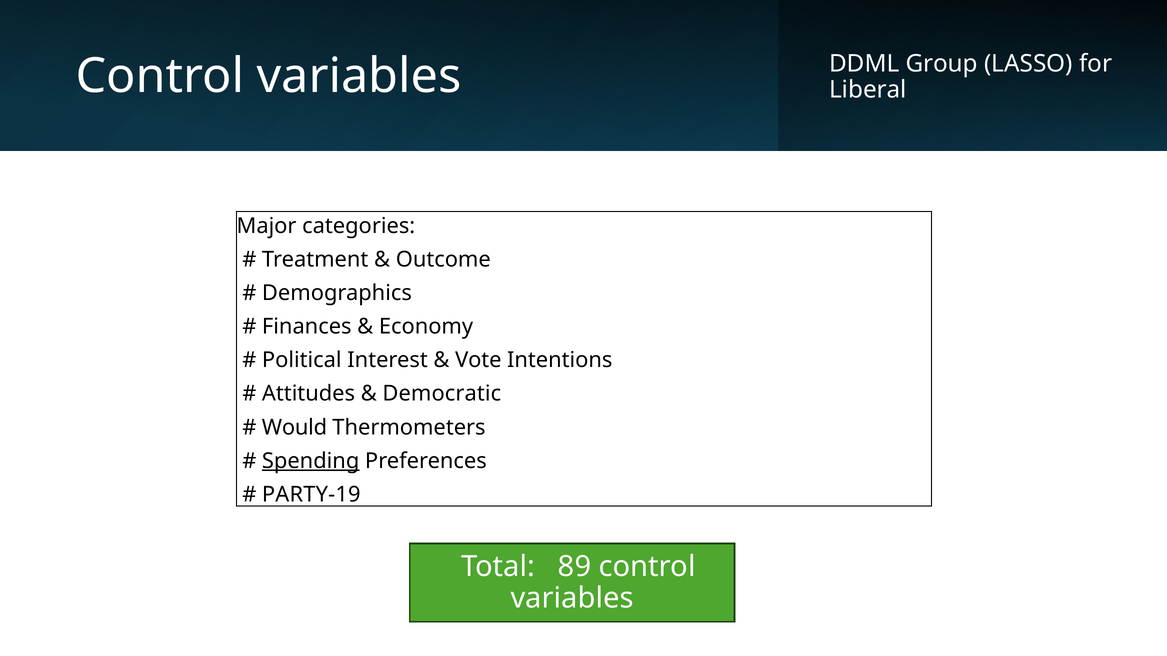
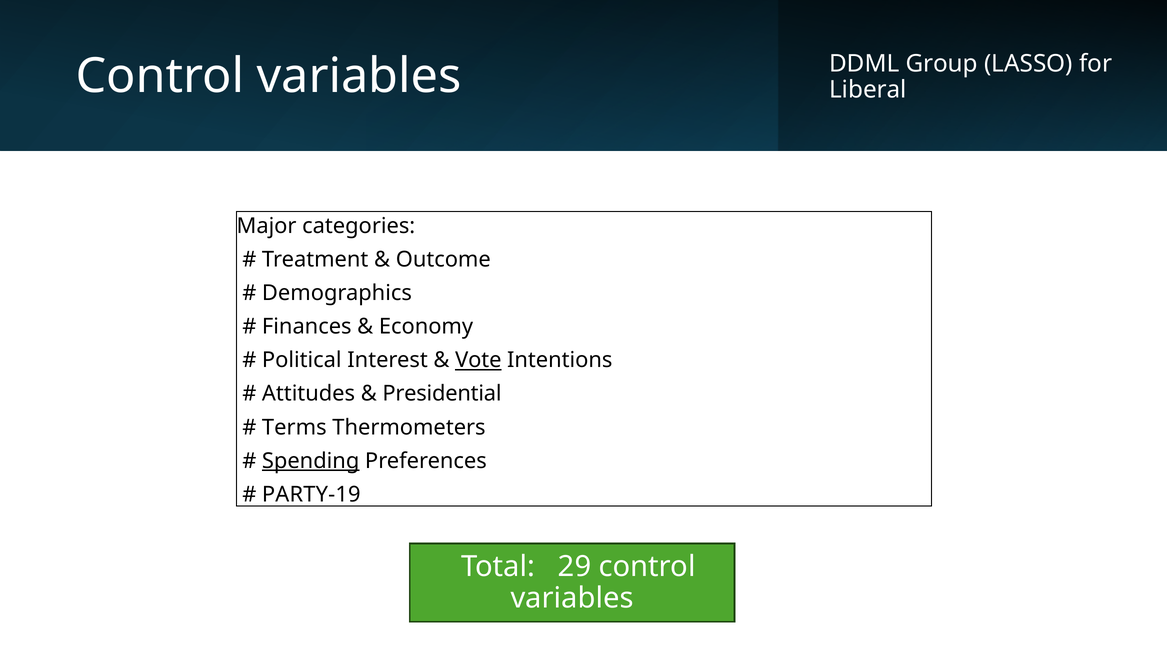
Vote underline: none -> present (478, 360)
Democratic: Democratic -> Presidential (442, 394)
Would: Would -> Terms (294, 428)
89: 89 -> 29 (575, 567)
